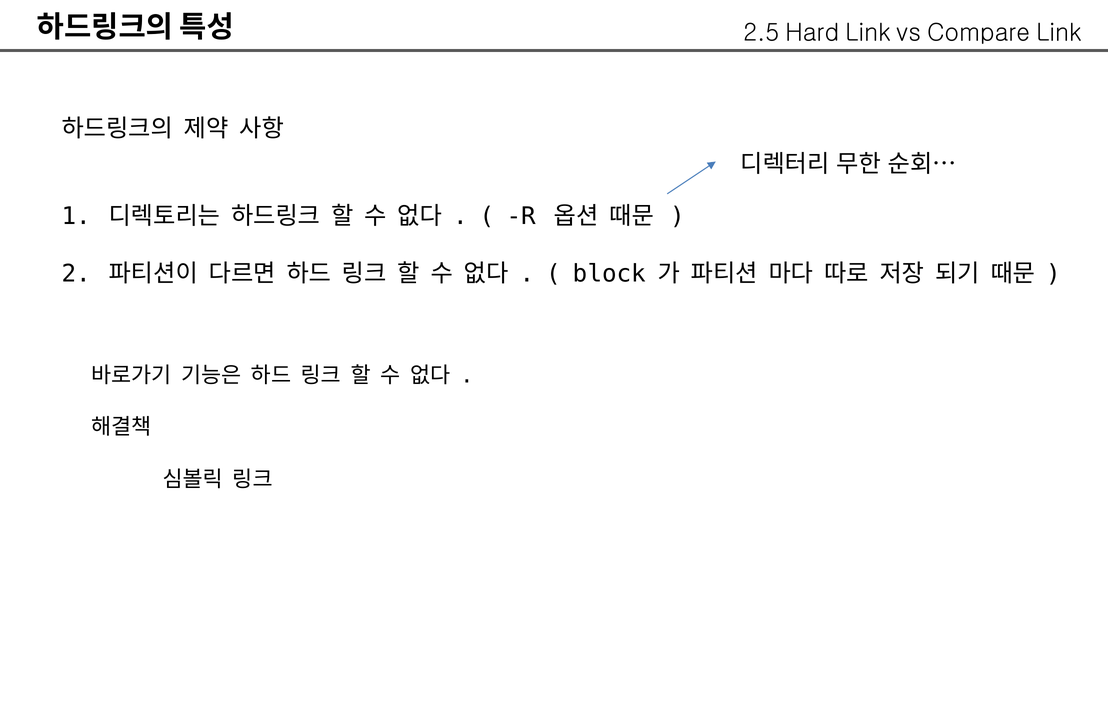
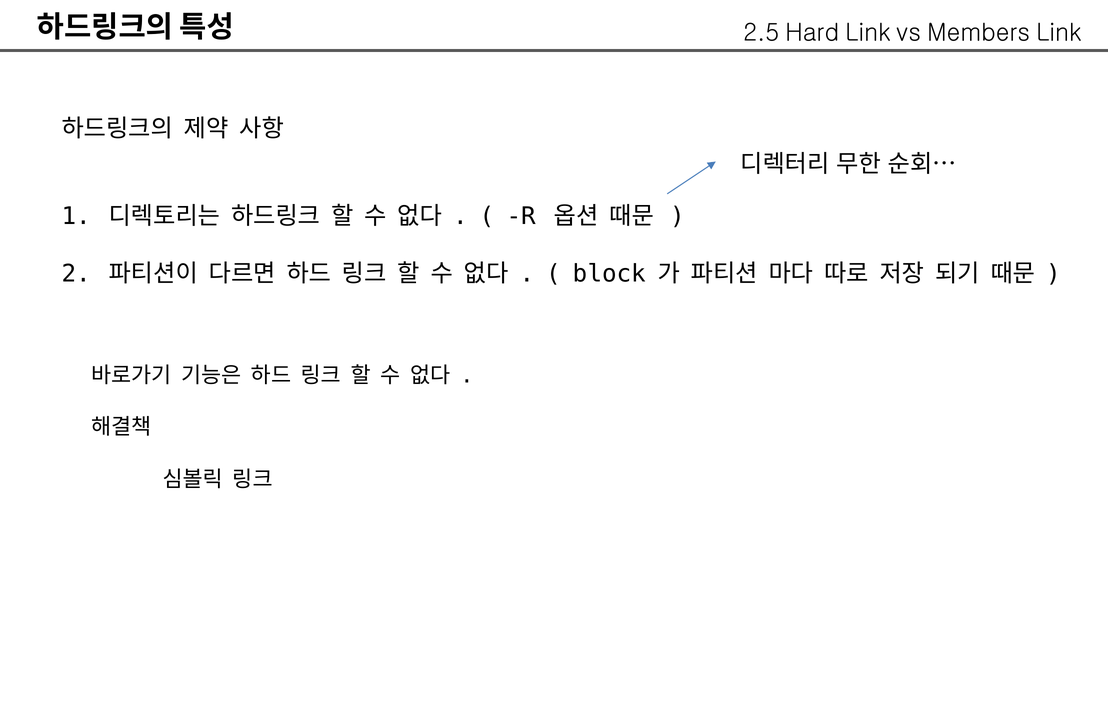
Compare: Compare -> Members (979, 33)
